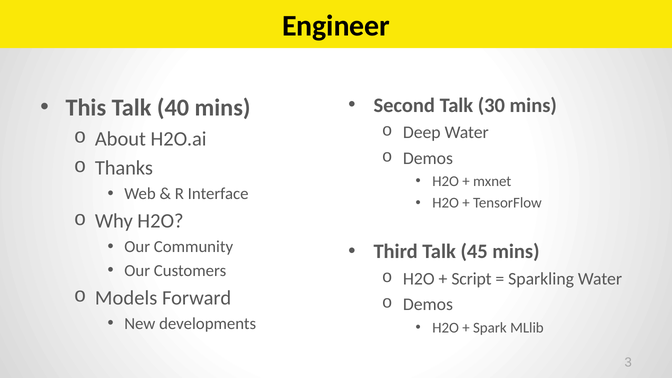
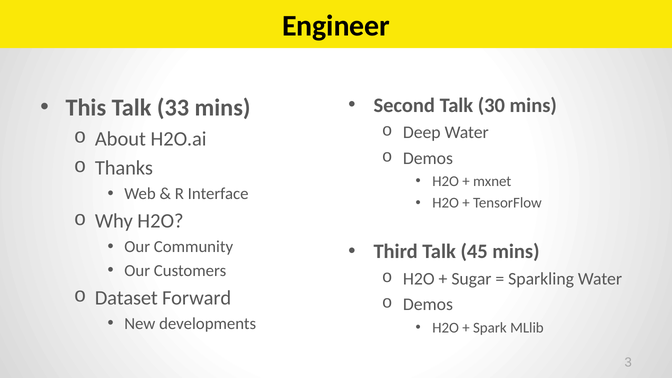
40: 40 -> 33 (173, 108)
Script: Script -> Sugar (471, 279)
Models: Models -> Dataset (126, 298)
